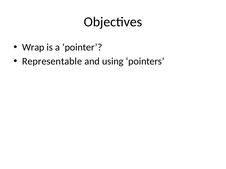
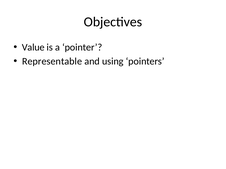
Wrap: Wrap -> Value (33, 47)
